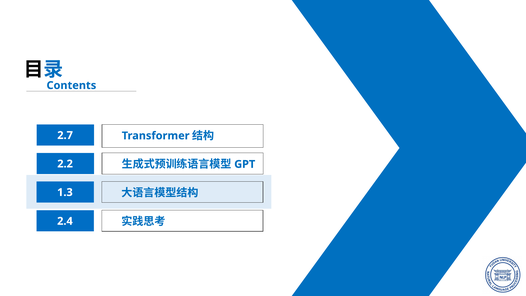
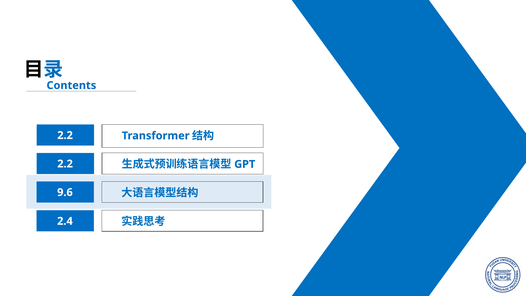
2.7: 2.7 -> 2.2 (65, 135)
1.3: 1.3 -> 9.6 (65, 192)
